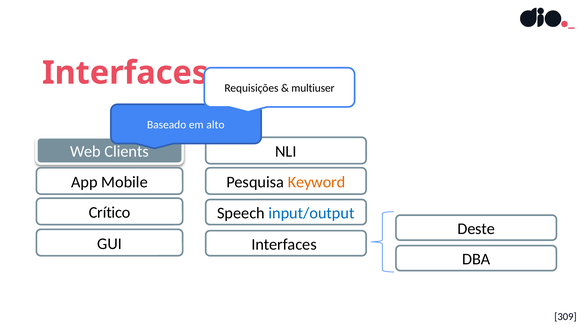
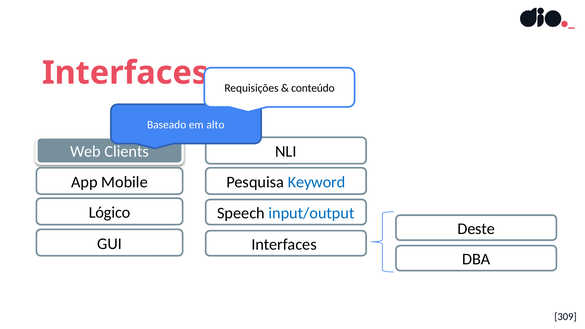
multiuser: multiuser -> conteúdo (313, 88)
Keyword colour: orange -> blue (317, 182)
Crítico: Crítico -> Lógico (110, 213)
